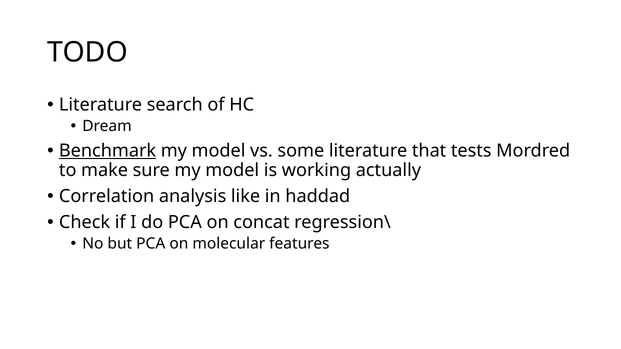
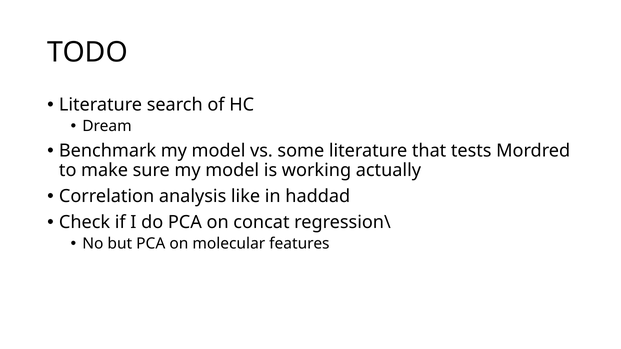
Benchmark underline: present -> none (108, 151)
